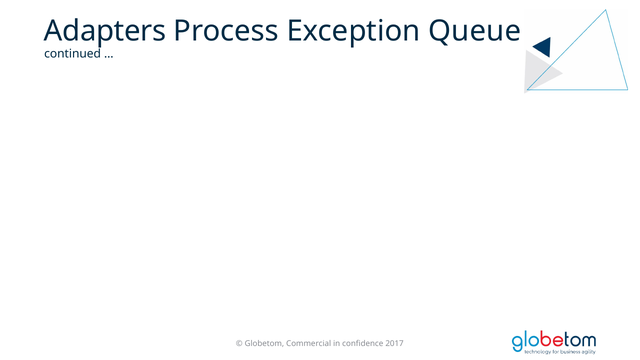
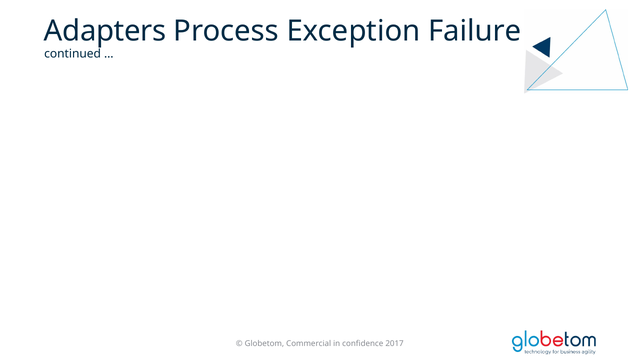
Queue: Queue -> Failure (475, 31)
